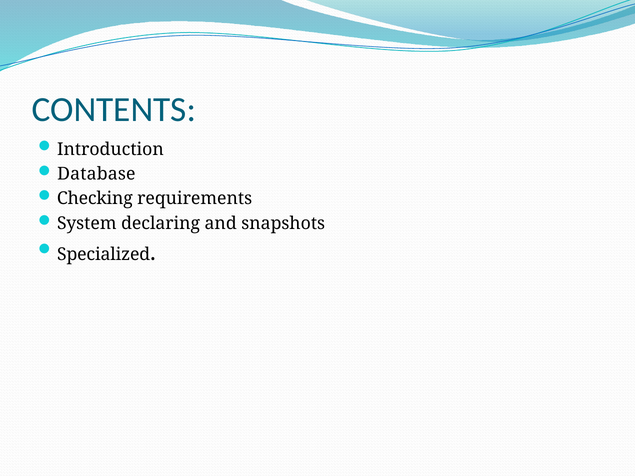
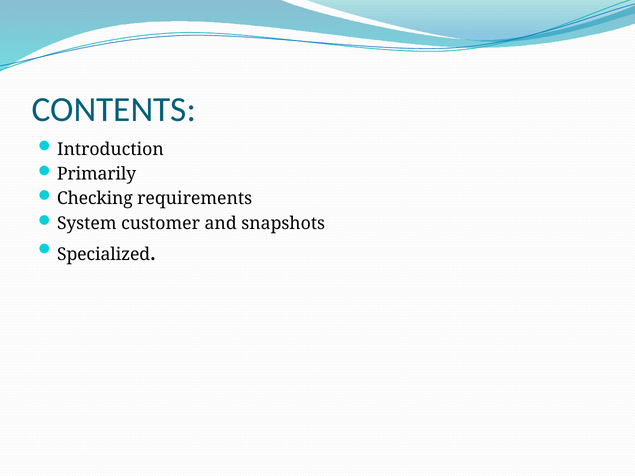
Database: Database -> Primarily (97, 174)
declaring: declaring -> customer (161, 223)
